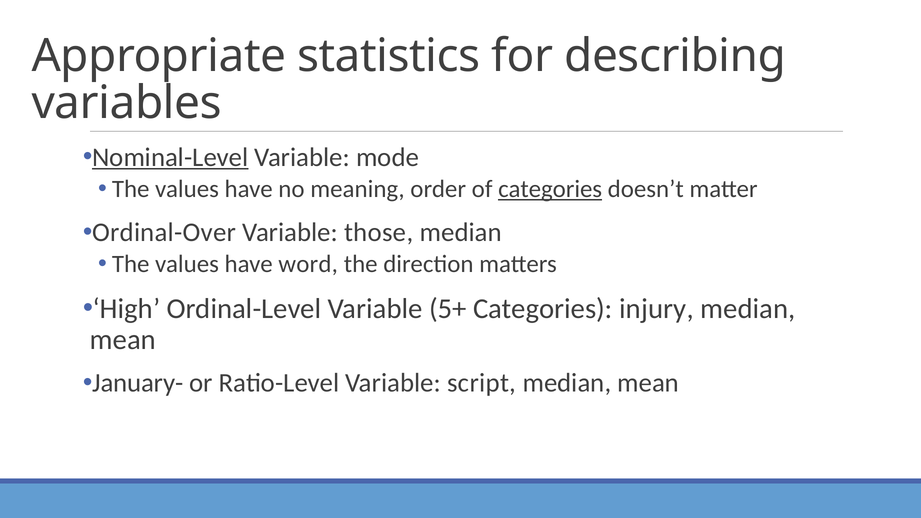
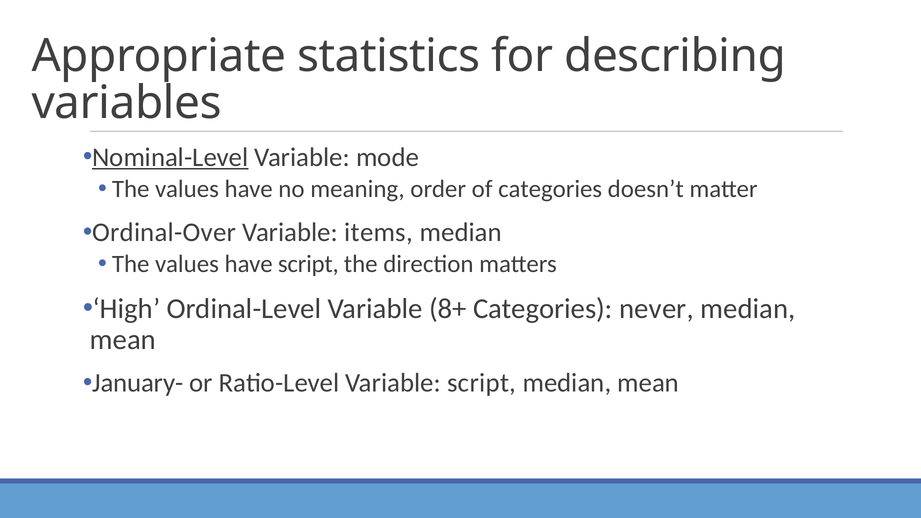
categories underline: present -> none (550, 189)
those: those -> items (379, 232)
have word: word -> script (308, 264)
5+: 5+ -> 8+ (448, 309)
injury: injury -> never (656, 309)
